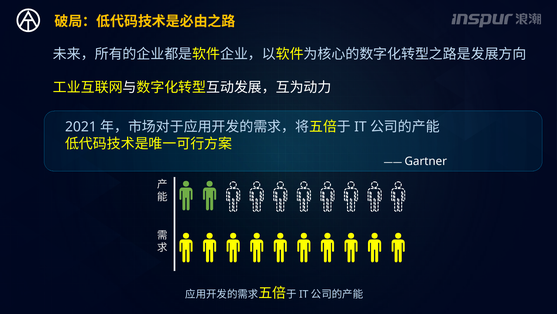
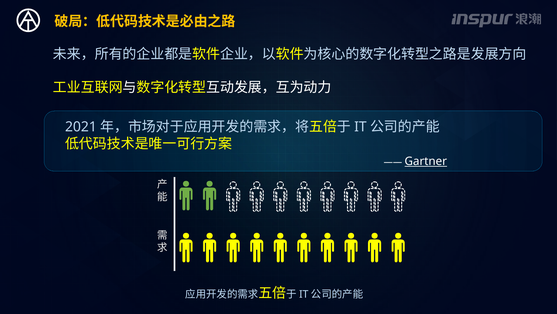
Gartner underline: none -> present (426, 161)
